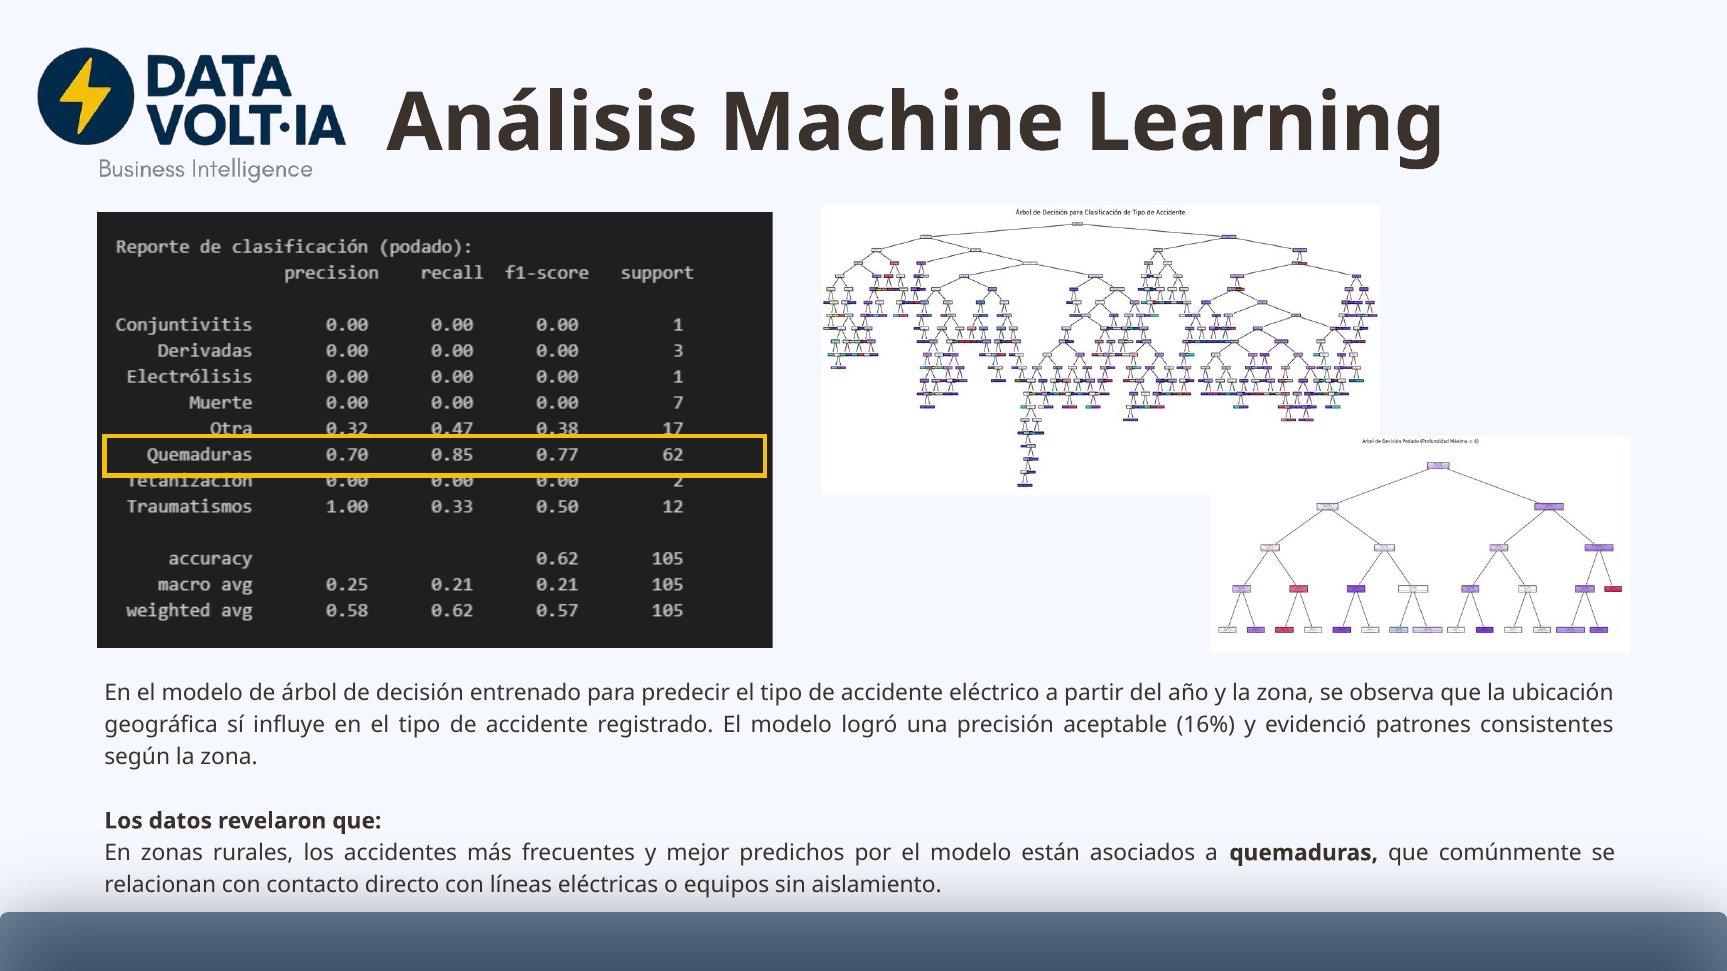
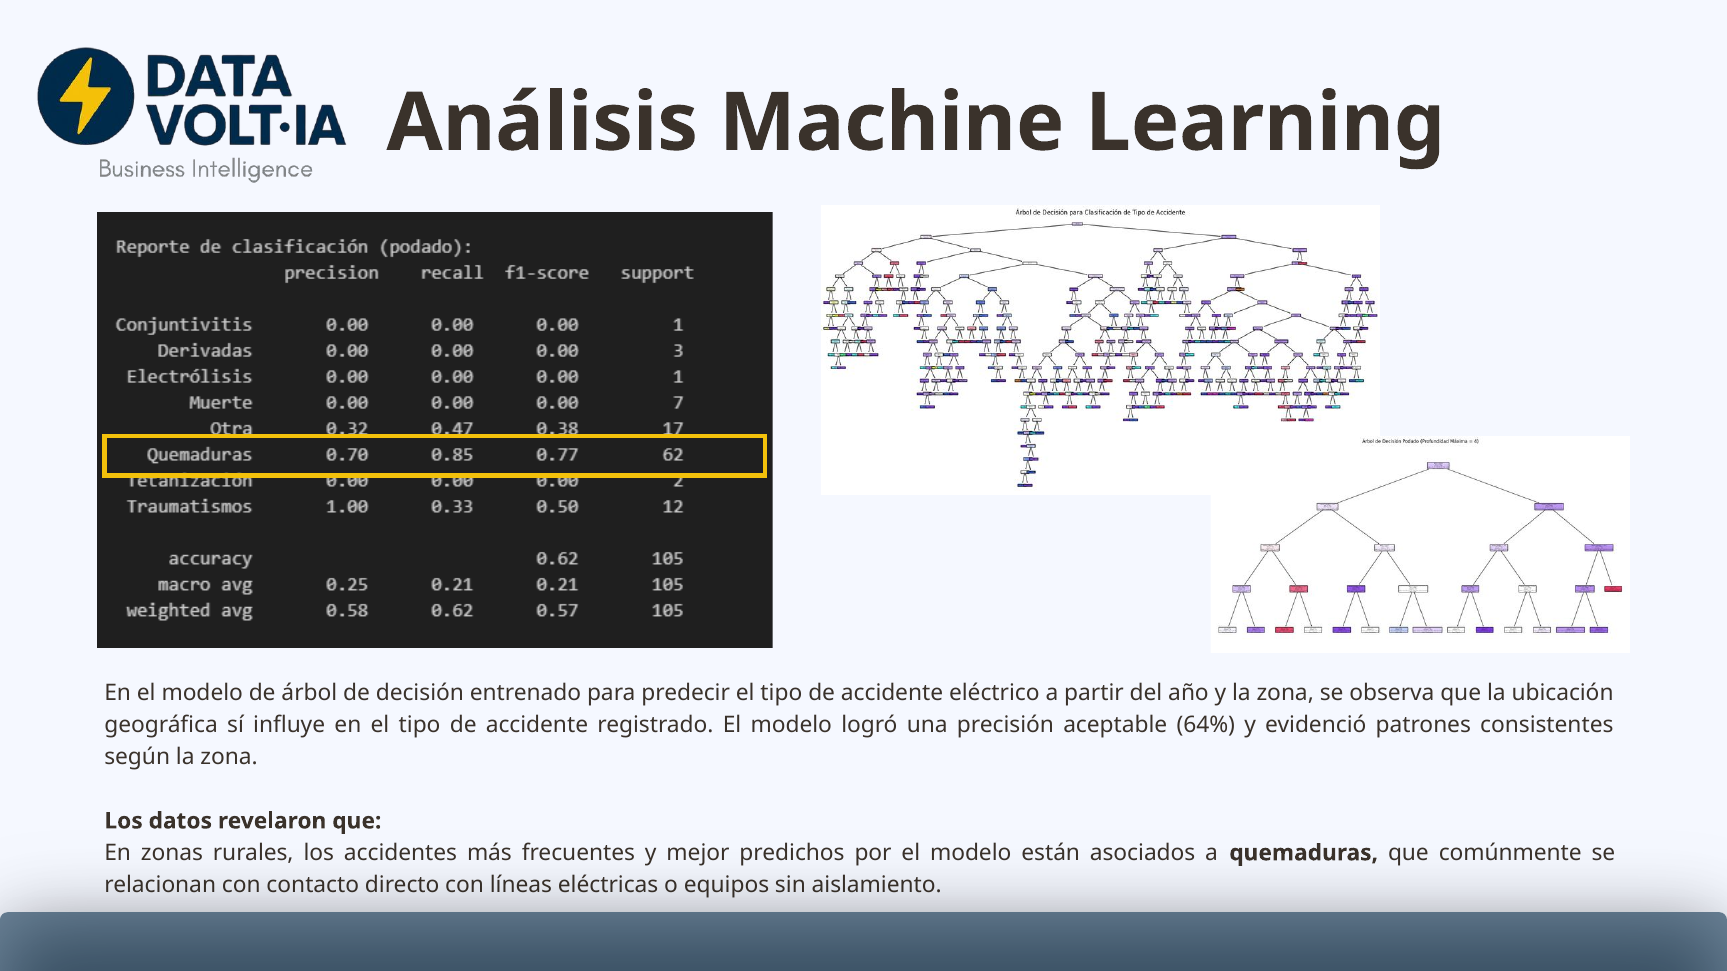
16%: 16% -> 64% (1206, 726)
